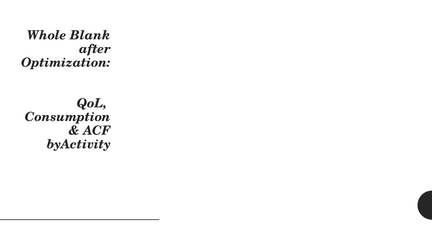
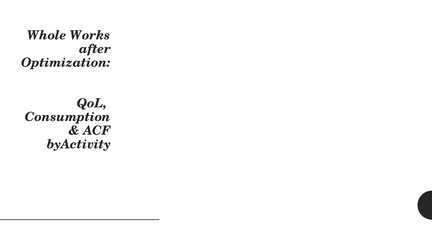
Blank: Blank -> Works (90, 35)
